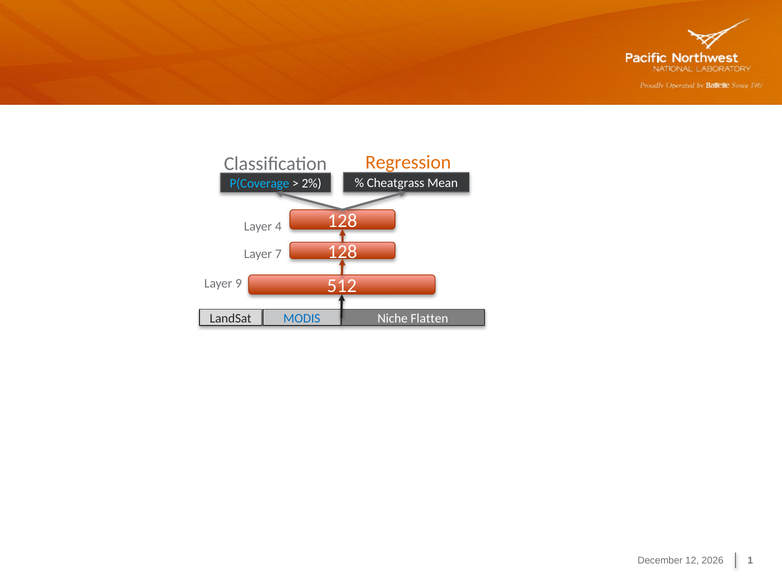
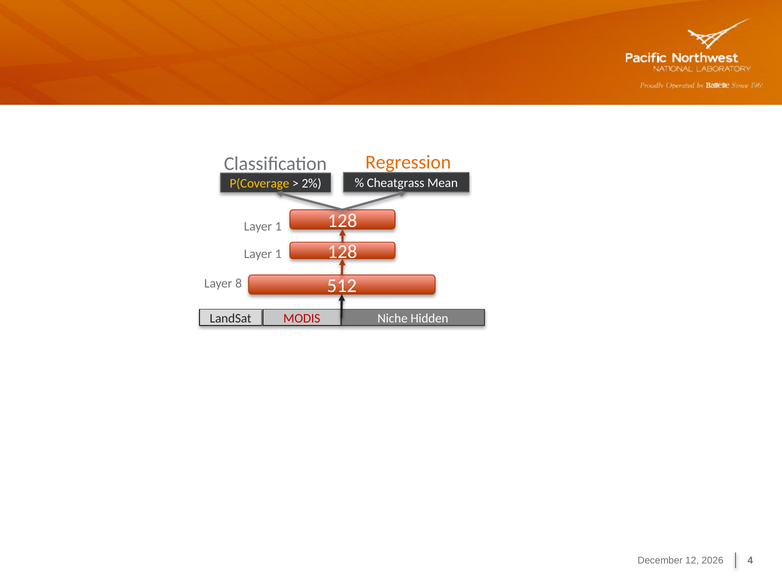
P(Coverage colour: light blue -> yellow (260, 183)
4: 4 -> 1 (278, 226)
7: 7 -> 1 (278, 253)
9: 9 -> 8 (239, 283)
MODIS colour: blue -> red (302, 318)
Flatten: Flatten -> Hidden (429, 318)
1: 1 -> 4 (750, 560)
